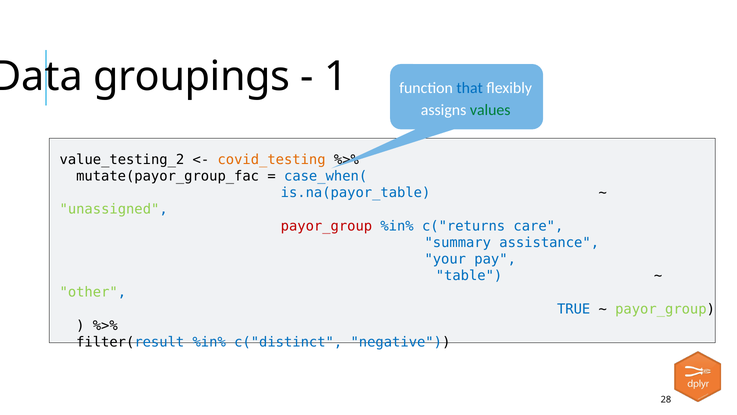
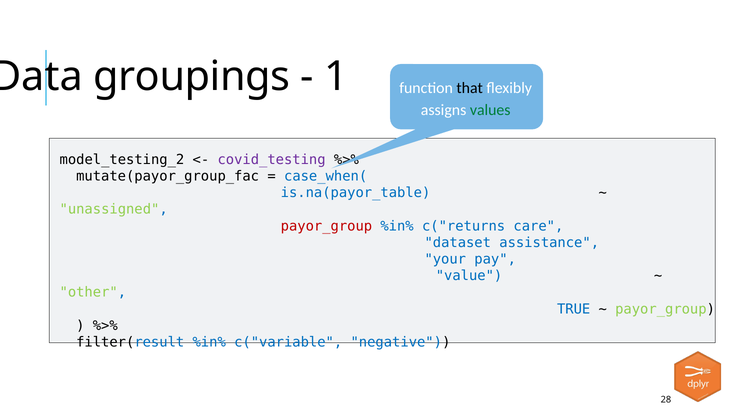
that colour: blue -> black (470, 88)
value_testing_2: value_testing_2 -> model_testing_2 (122, 159)
covid_testing colour: orange -> purple (272, 159)
summary: summary -> dataset (458, 242)
table: table -> value (469, 275)
c("distinct: c("distinct -> c("variable (288, 342)
